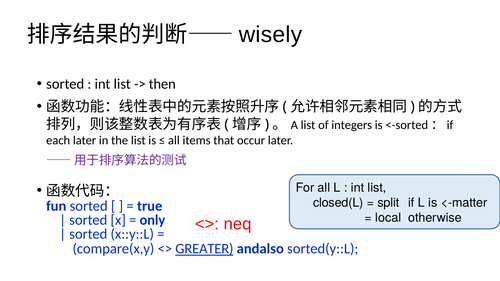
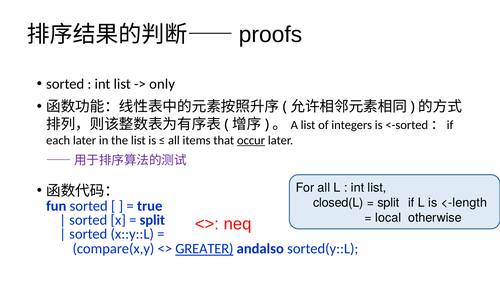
wisely: wisely -> proofs (271, 35)
then: then -> only (162, 84)
occur underline: none -> present (251, 140)
<-matter: <-matter -> <-length (464, 203)
only: only -> split (152, 220)
